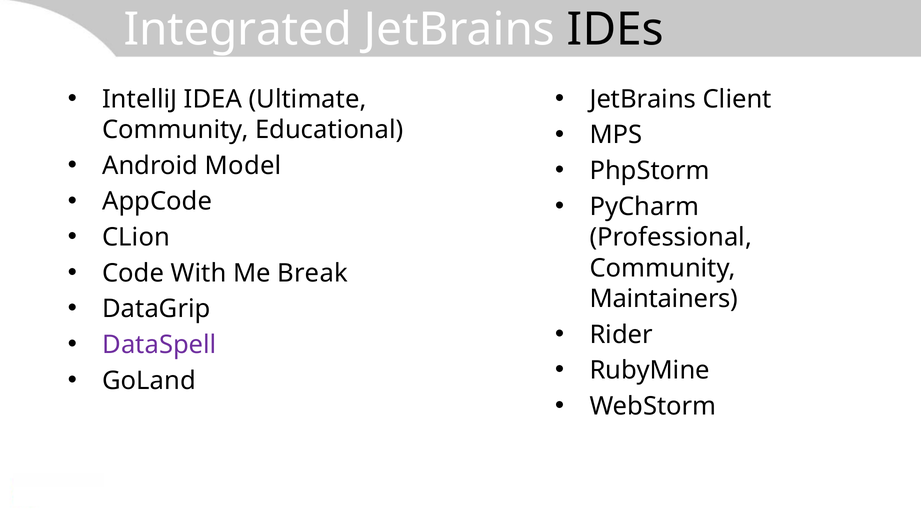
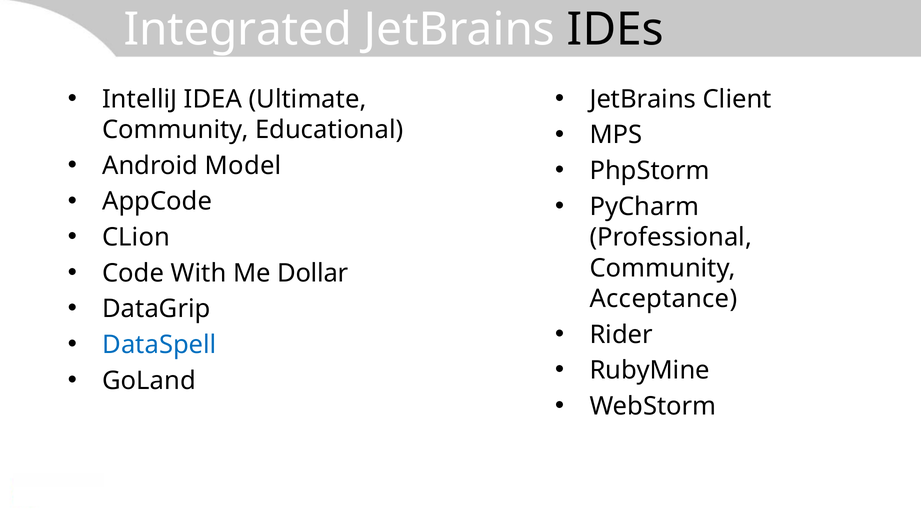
Break: Break -> Dollar (313, 273)
Maintainers: Maintainers -> Acceptance (664, 299)
DataSpell colour: purple -> blue (159, 345)
